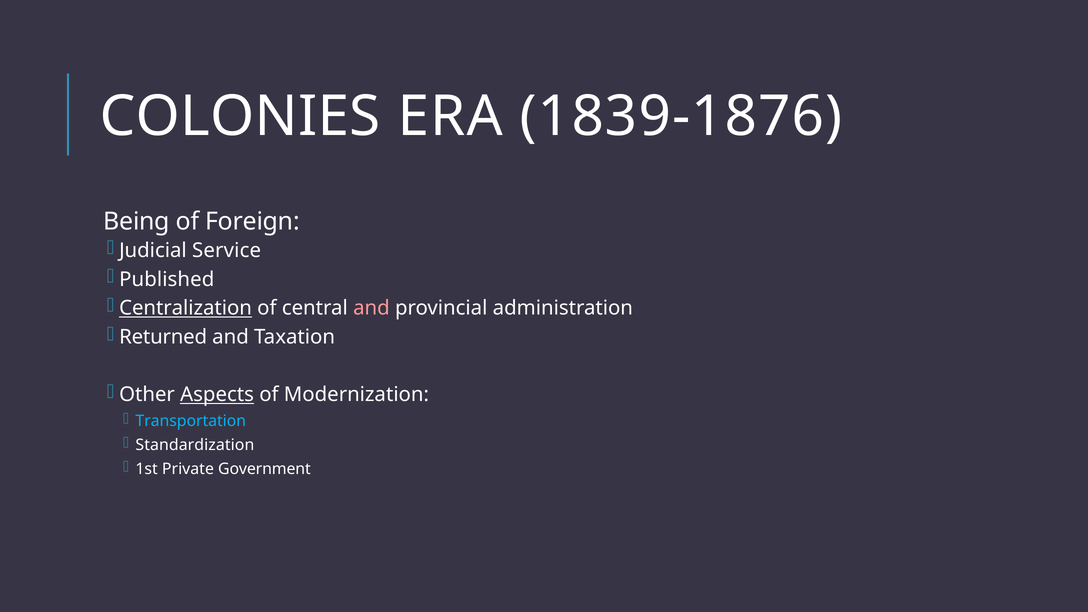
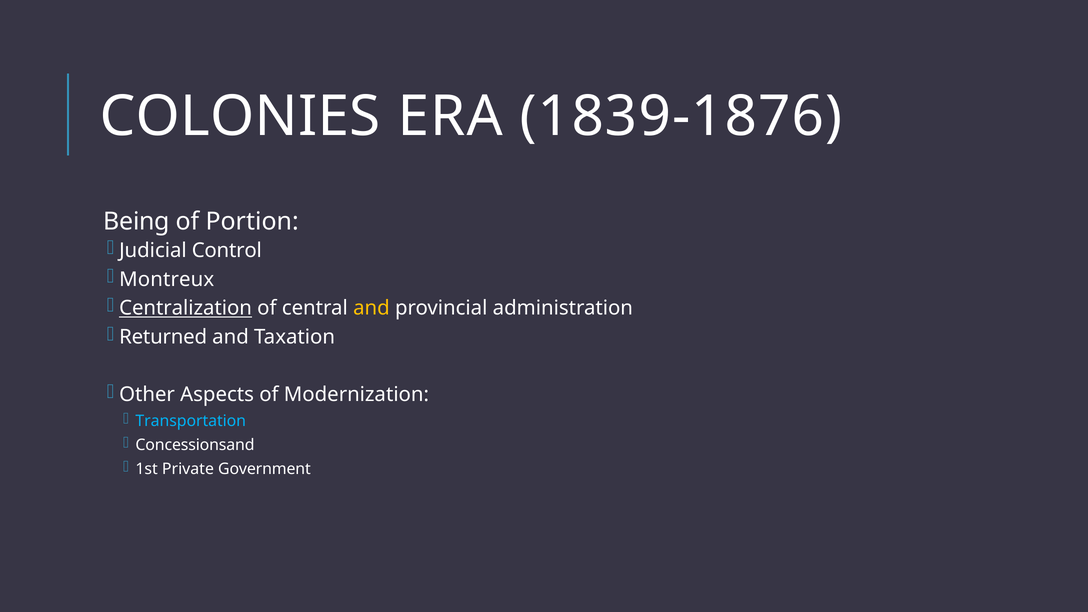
Foreign: Foreign -> Portion (252, 221)
Service: Service -> Control (227, 250)
Published: Published -> Montreux (167, 279)
and colour: pink -> yellow (371, 308)
Aspects underline: present -> none (217, 395)
Standardization: Standardization -> Concessionsand (195, 445)
